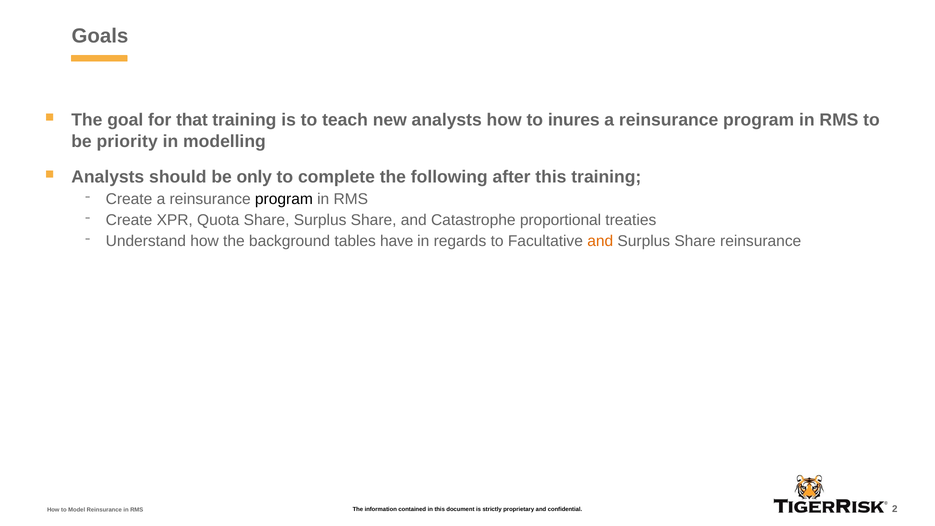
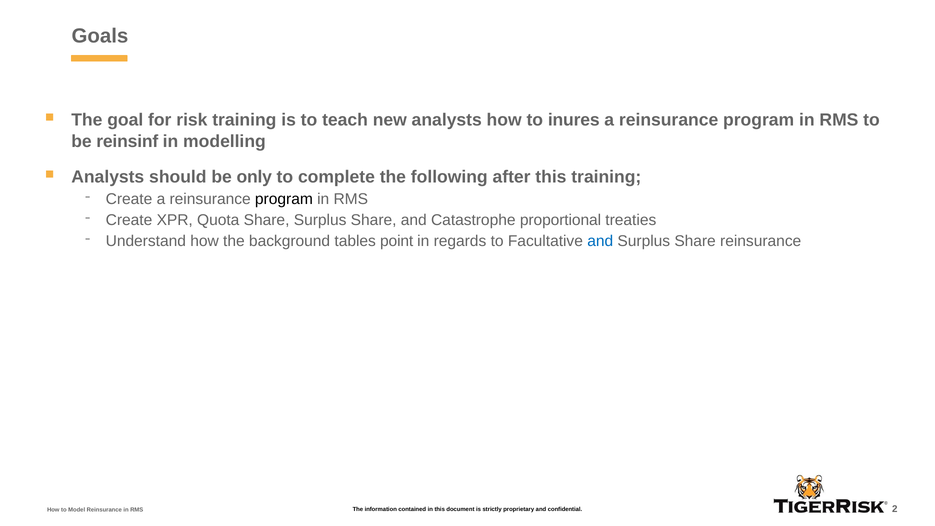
that: that -> risk (192, 120)
priority: priority -> reinsinf (127, 141)
have: have -> point (397, 241)
and colour: orange -> blue (600, 241)
